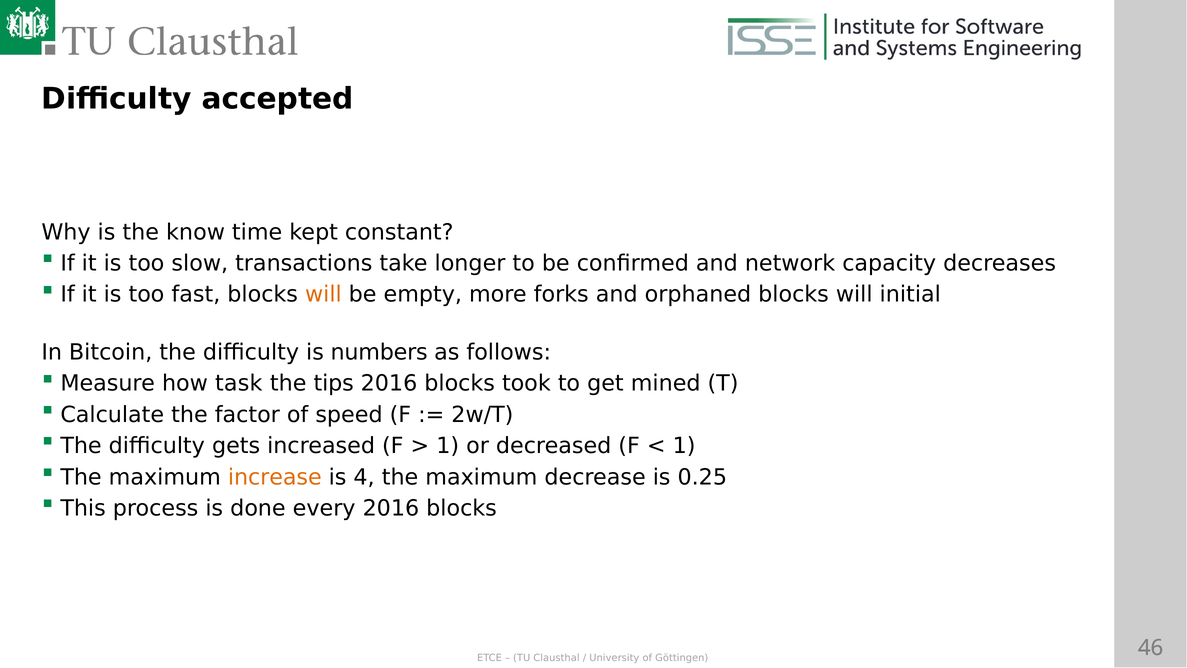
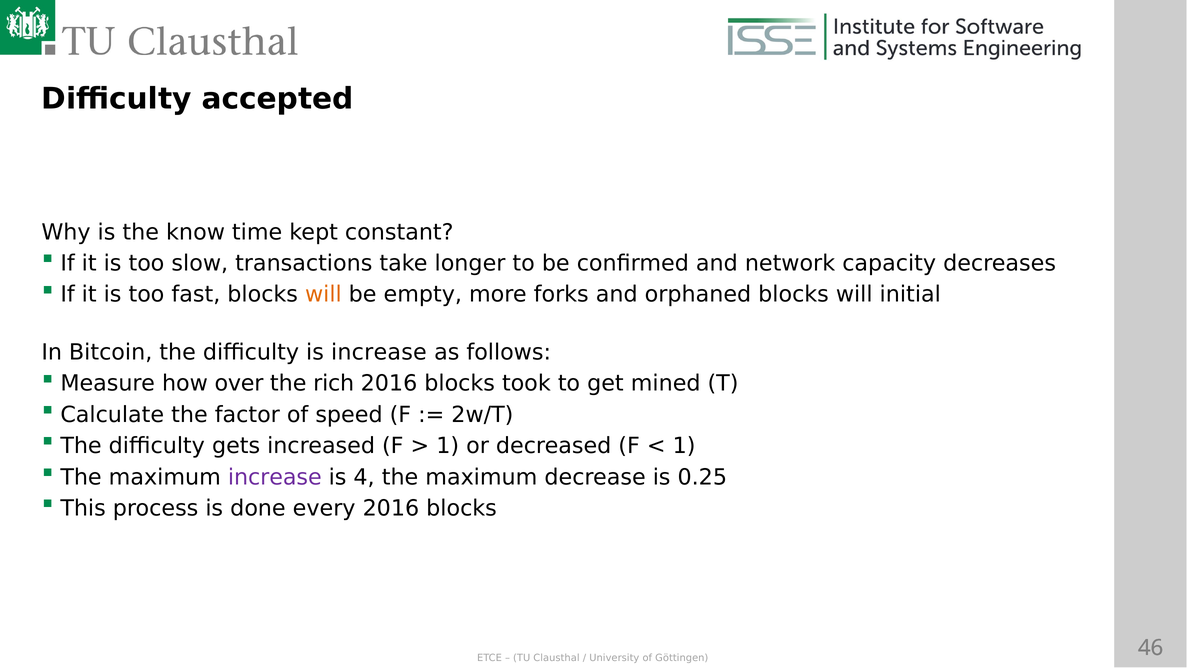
is numbers: numbers -> increase (379, 352)
task: task -> over (239, 383)
tips: tips -> rich (334, 383)
increase colour: orange -> purple (275, 477)
